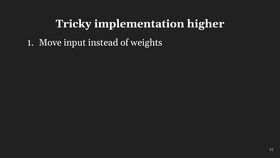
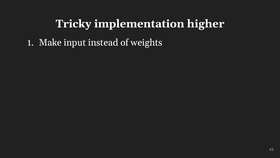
Move: Move -> Make (50, 42)
